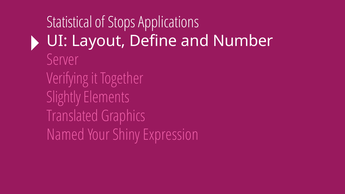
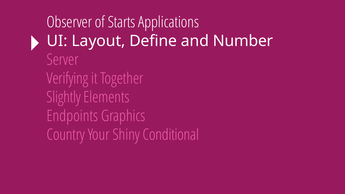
Statistical: Statistical -> Observer (69, 22)
Stops: Stops -> Starts (122, 22)
Translated: Translated -> Endpoints (72, 116)
Named: Named -> Country (66, 135)
Expression: Expression -> Conditional (171, 135)
